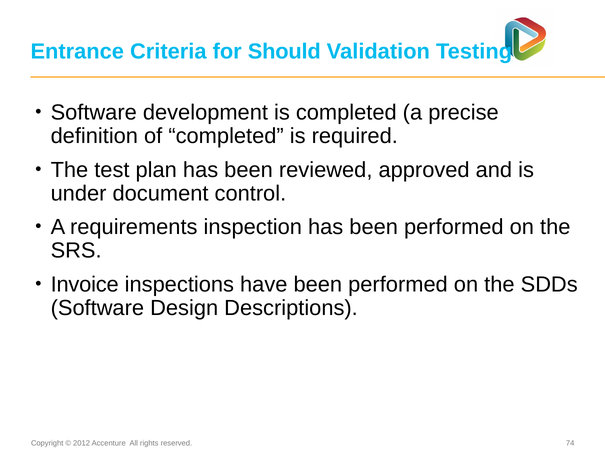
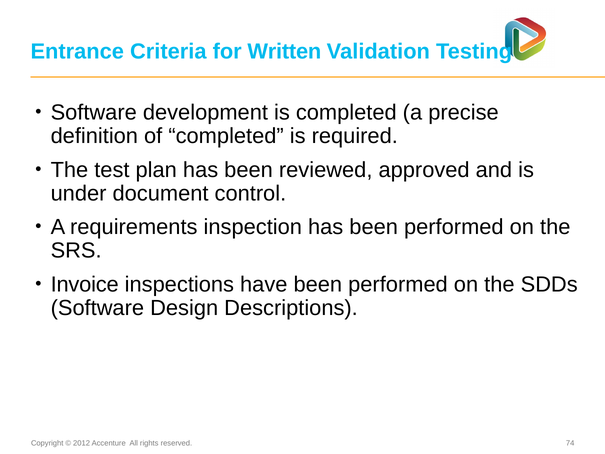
Should: Should -> Written (284, 52)
